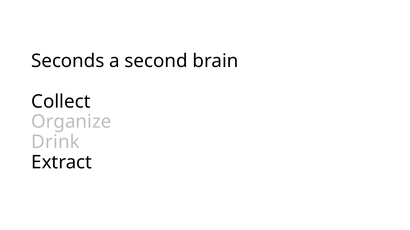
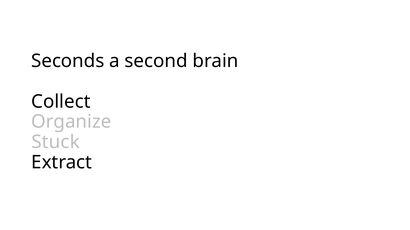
Drink: Drink -> Stuck (56, 142)
